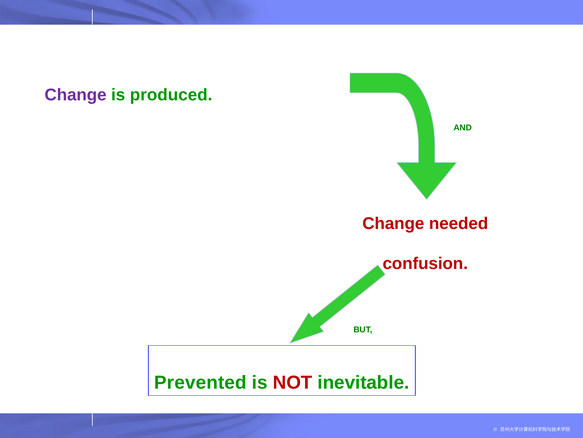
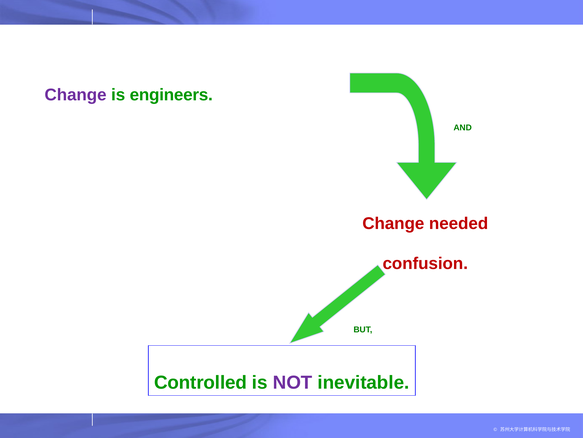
produced: produced -> engineers (171, 95)
Prevented: Prevented -> Controlled (201, 382)
NOT colour: red -> purple (293, 382)
